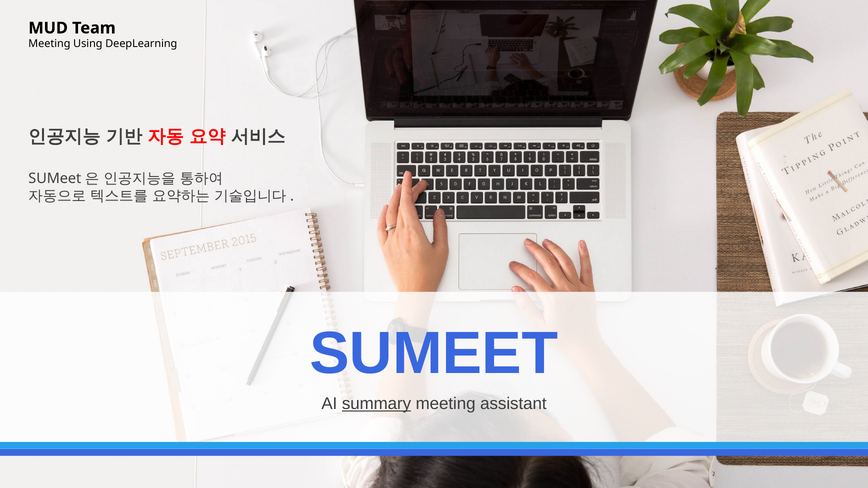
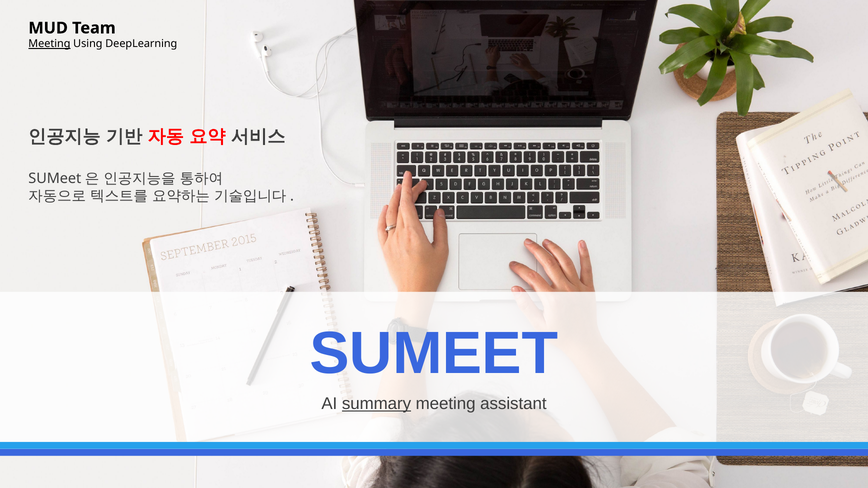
Meeting underline: none -> present (49, 44)
